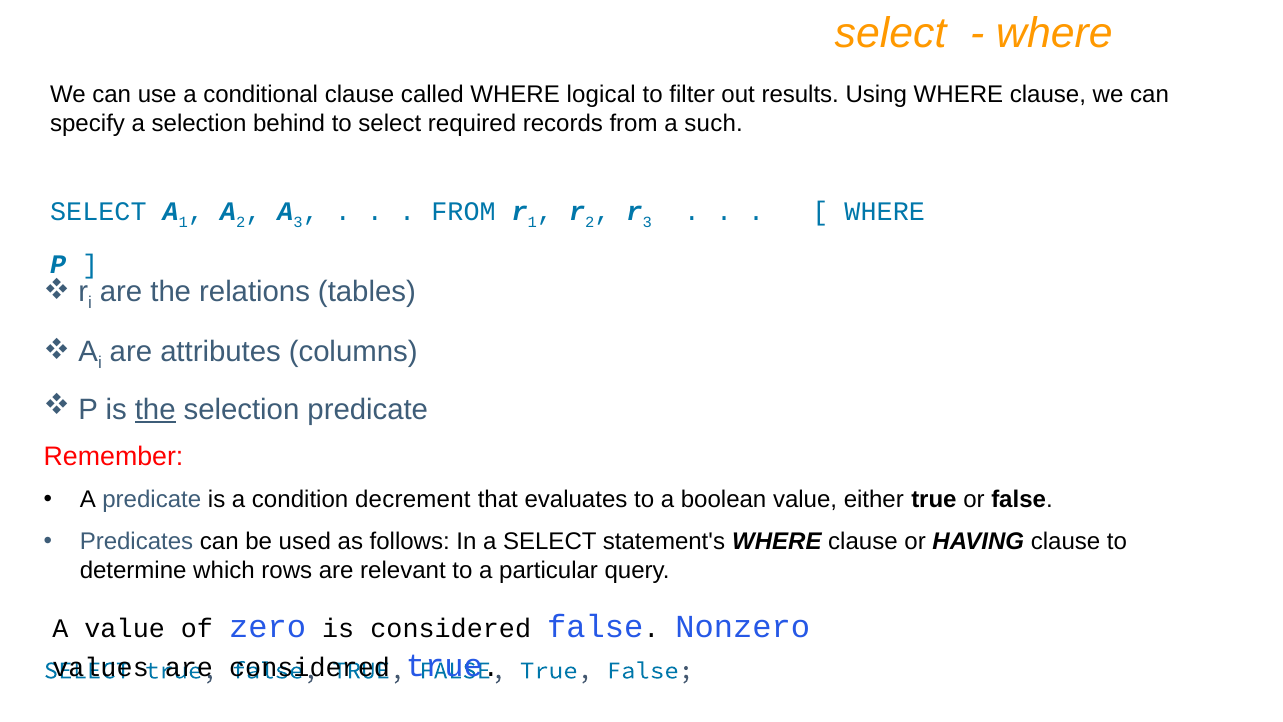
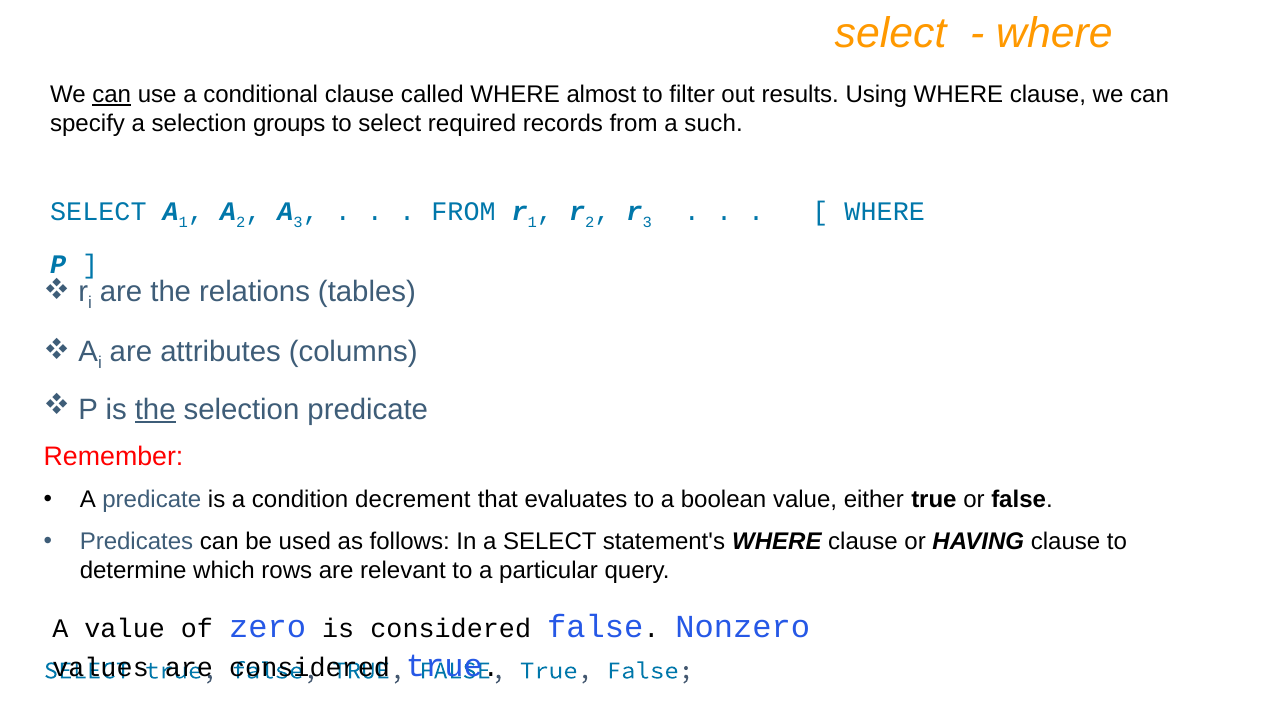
can underline: none -> present (112, 95)
logical: logical -> almost (601, 95)
behind: behind -> groups (289, 124)
